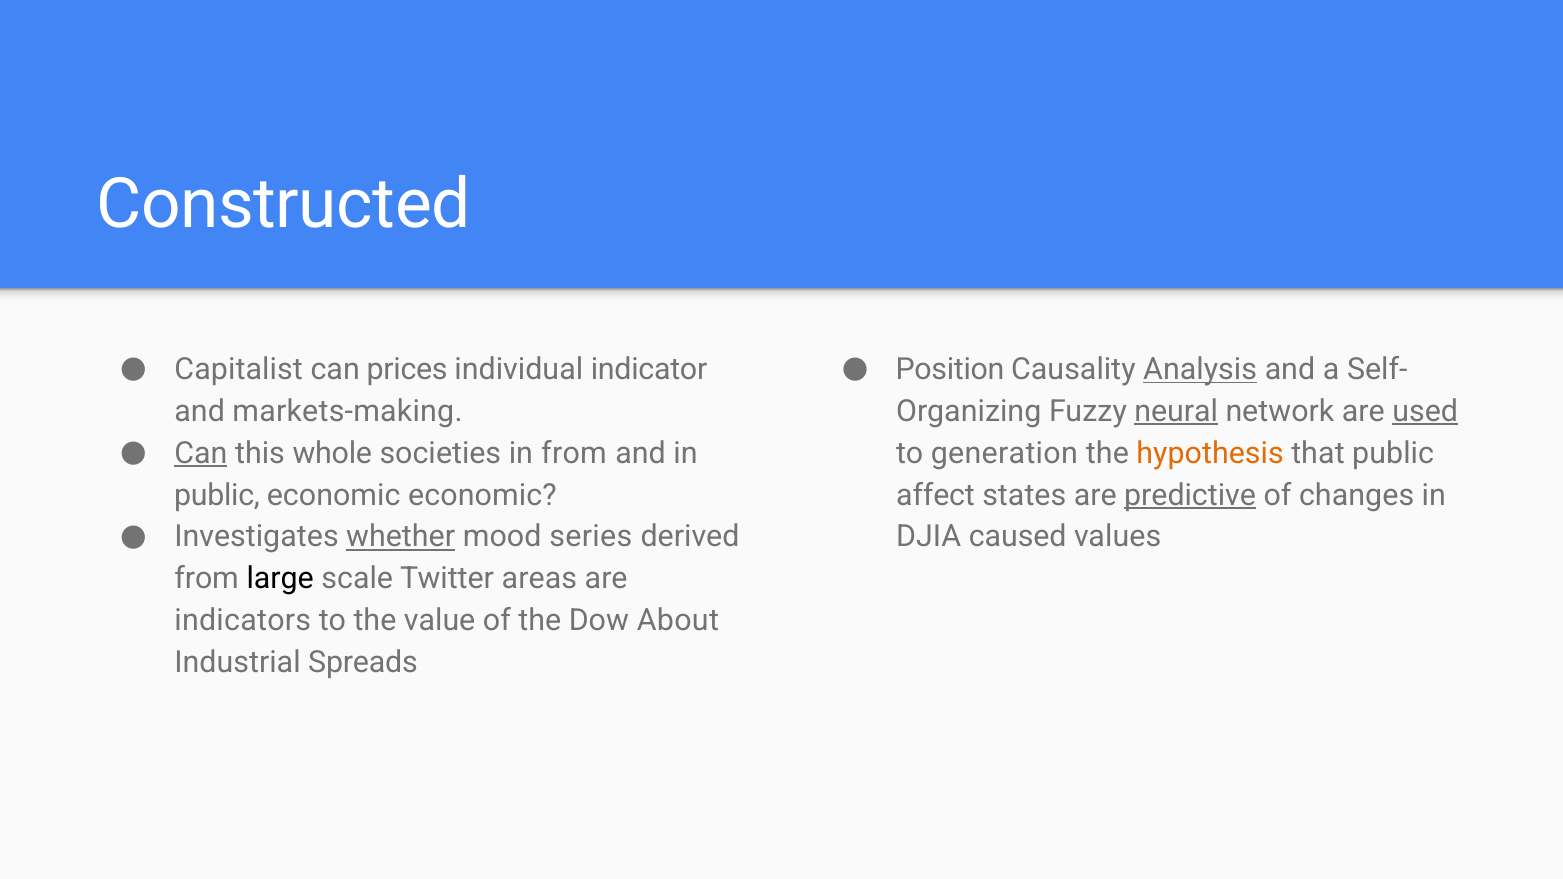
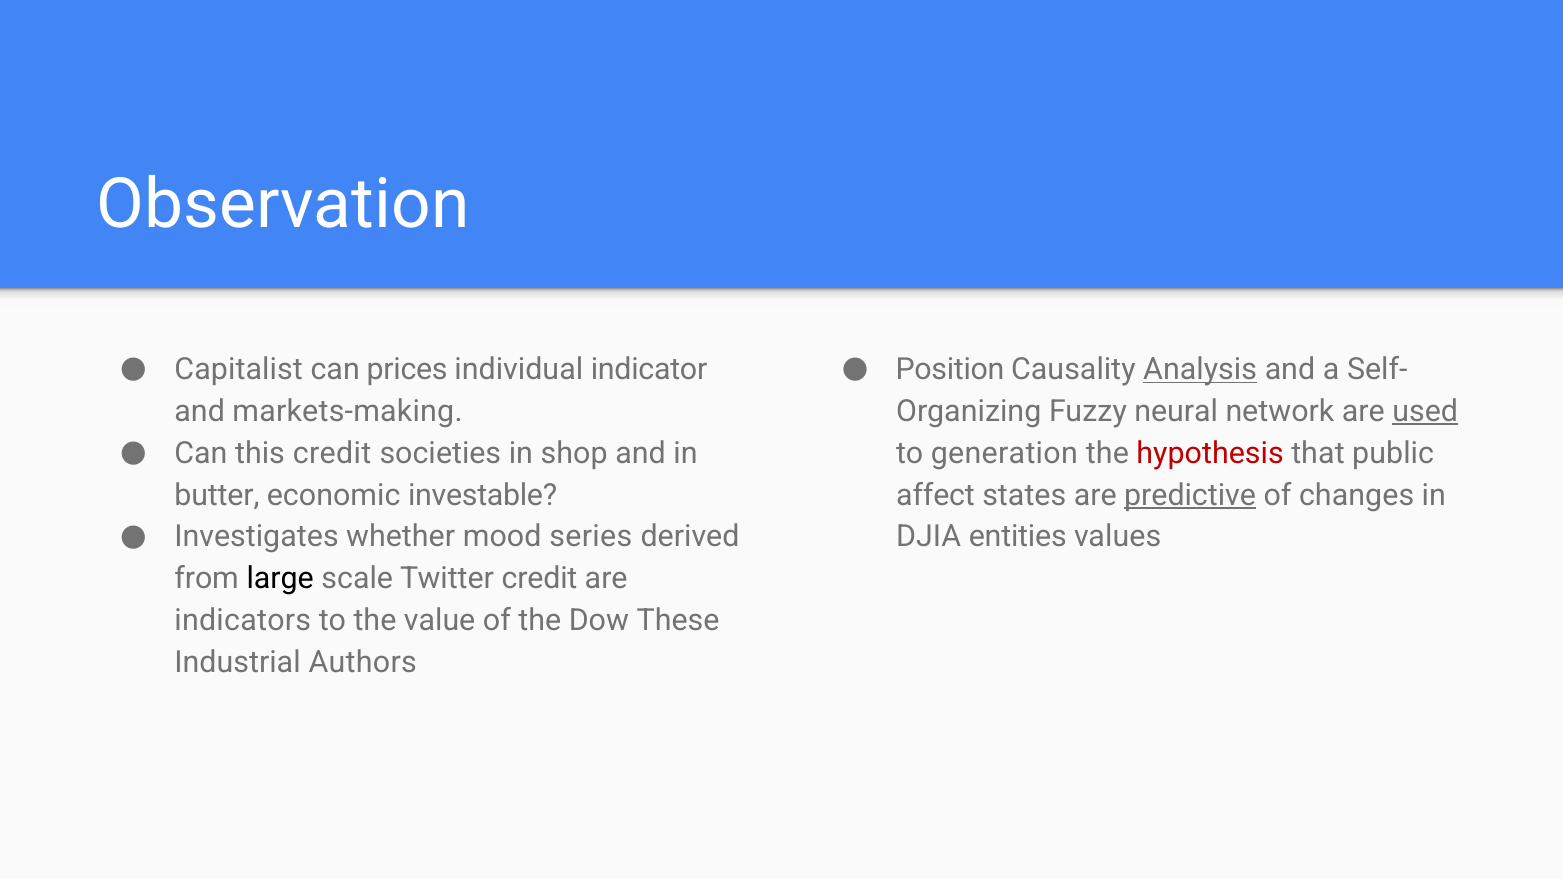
Constructed: Constructed -> Observation (283, 205)
neural underline: present -> none (1176, 411)
Can underline: present -> none (201, 453)
this whole: whole -> credit (332, 453)
in from: from -> shop (574, 453)
hypothesis colour: orange -> red (1210, 453)
public: public -> butter (217, 495)
economic economic: economic -> investable (483, 495)
whether underline: present -> none (401, 537)
caused: caused -> entities (1018, 537)
Twitter areas: areas -> credit (540, 579)
About: About -> These (678, 621)
Spreads: Spreads -> Authors (363, 663)
